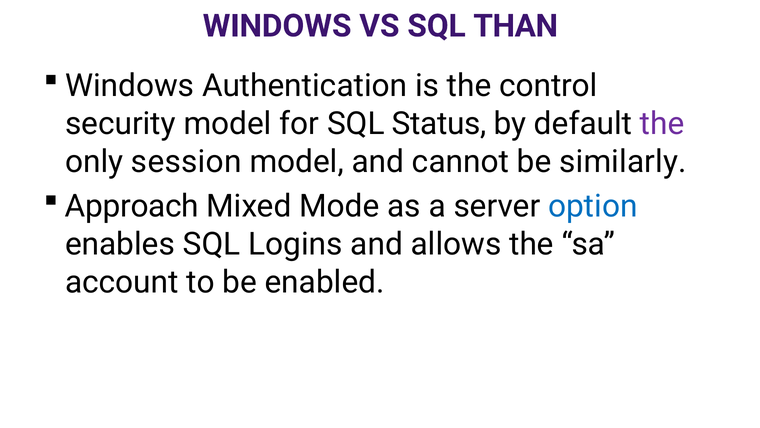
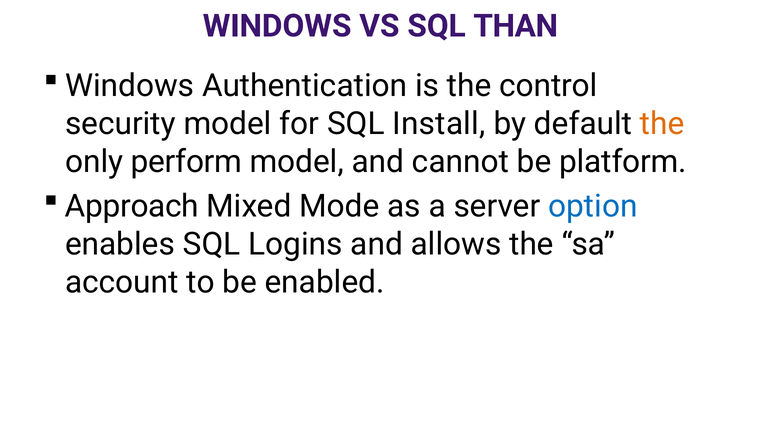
Status: Status -> Install (439, 124)
the colour: purple -> orange (662, 124)
session: session -> perform (187, 162)
similarly: similarly -> platform (623, 162)
